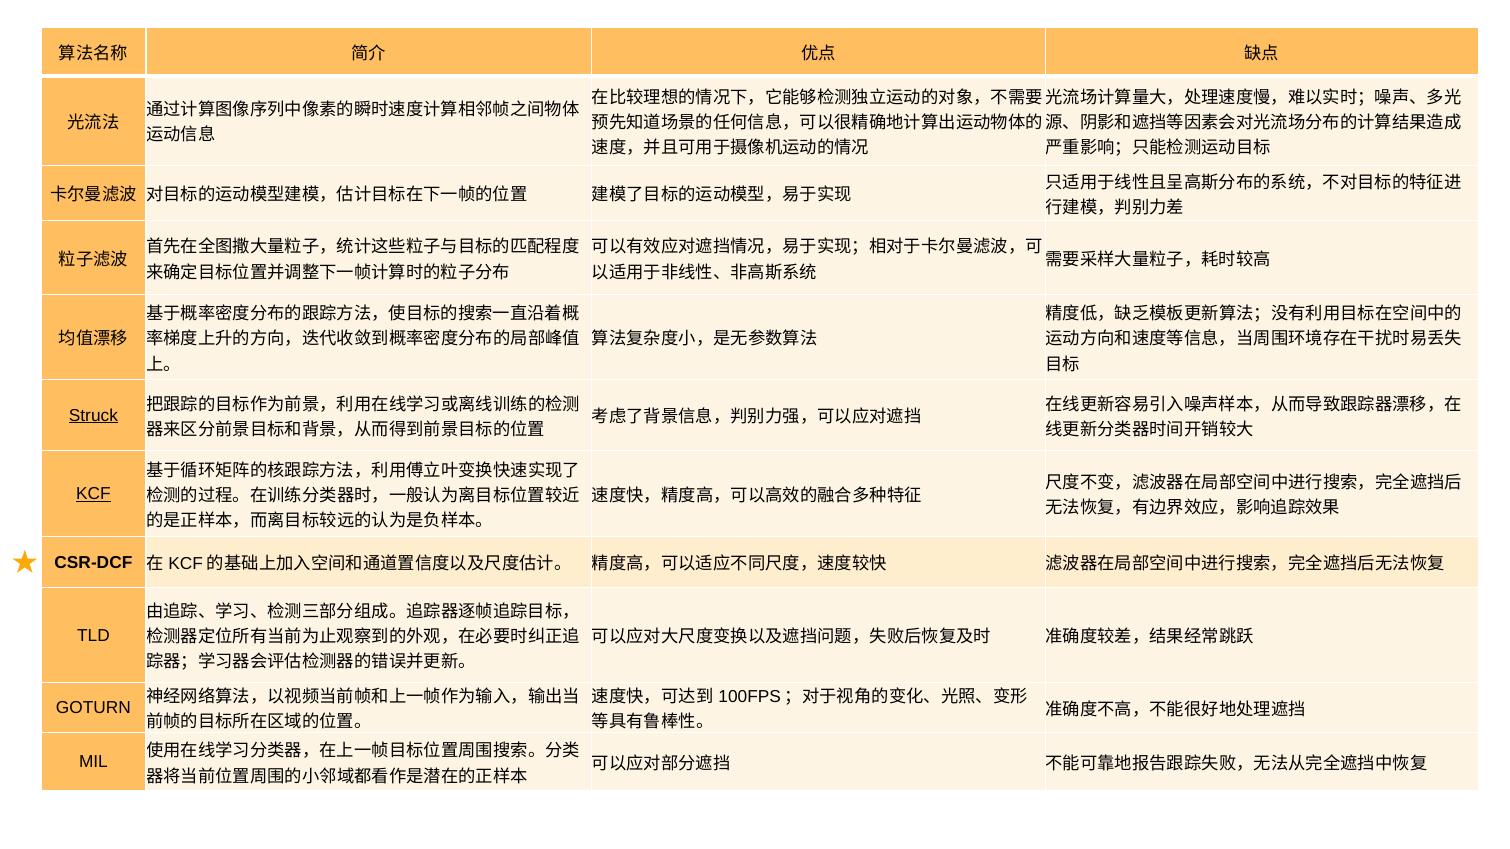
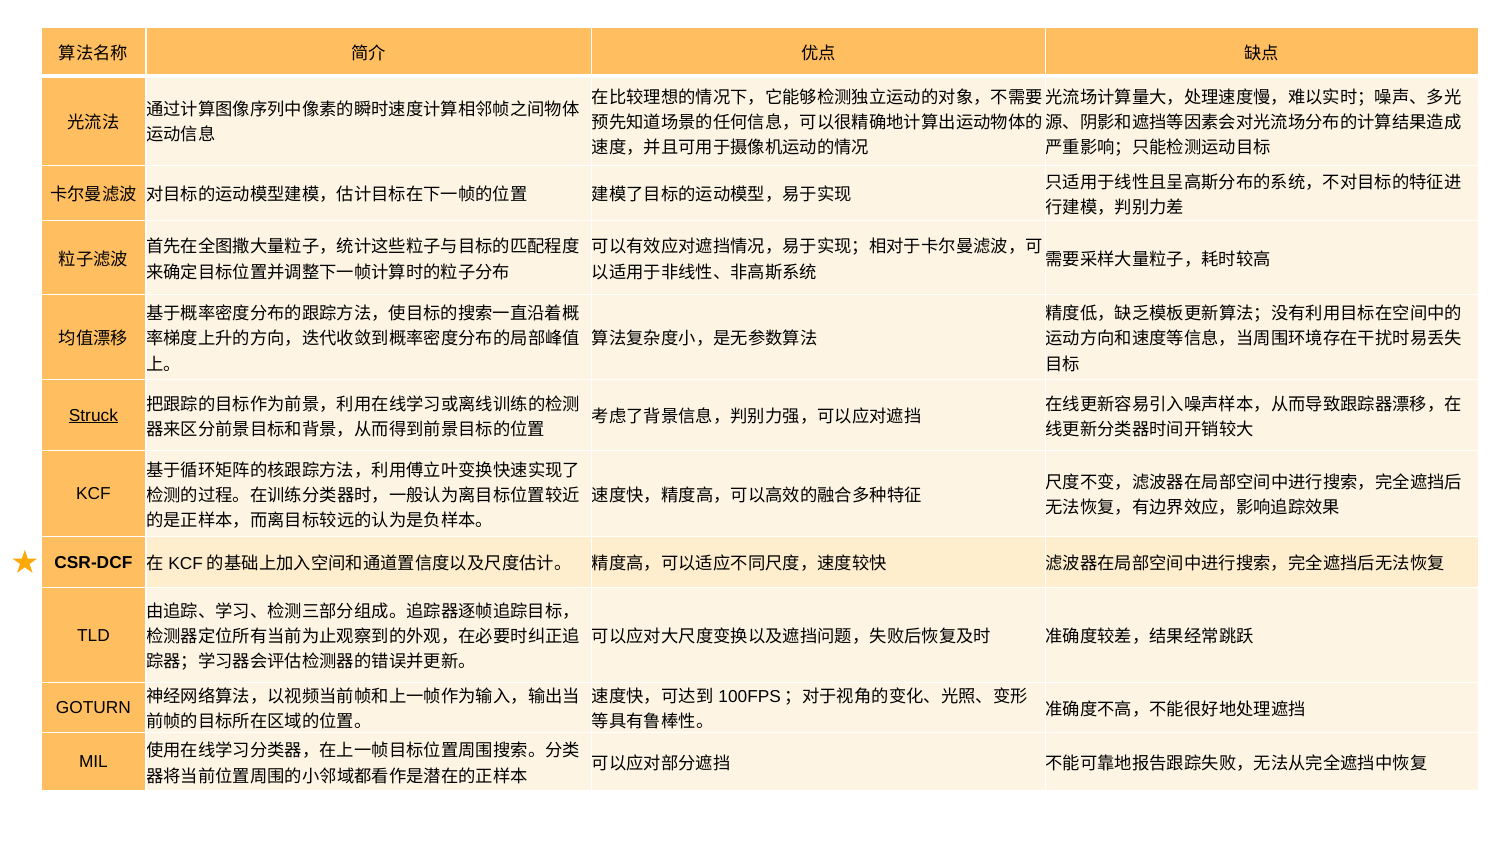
KCF underline: present -> none (93, 494)
